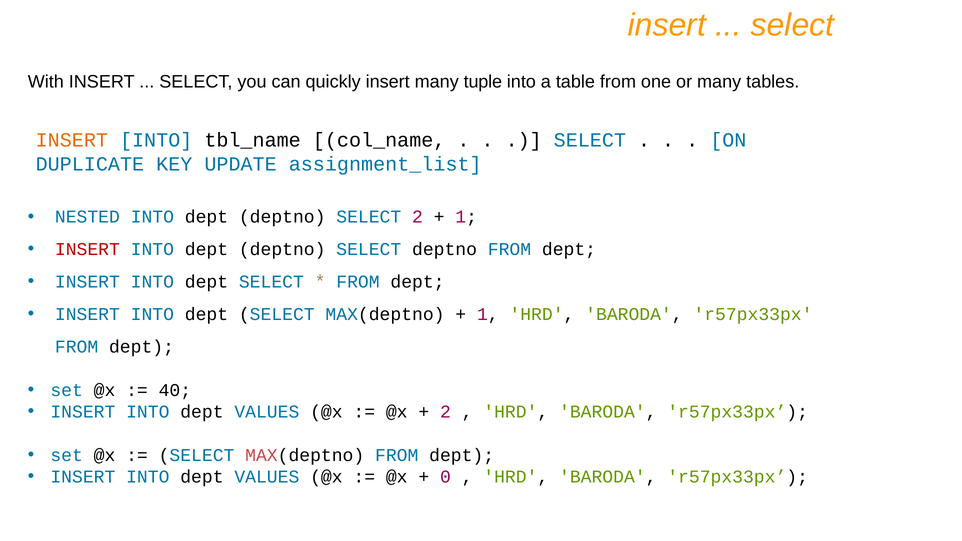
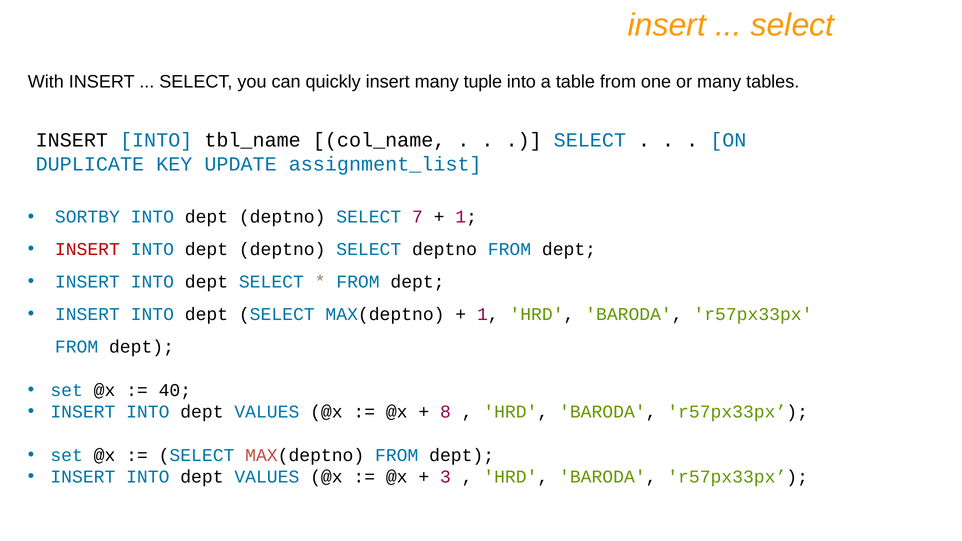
INSERT colour: orange -> black (72, 140)
NESTED: NESTED -> SORTBY (87, 217)
SELECT 2: 2 -> 7 (417, 217)
2: 2 -> 8 (445, 412)
0: 0 -> 3 (445, 477)
